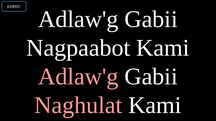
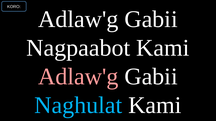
Naghulat colour: pink -> light blue (78, 106)
